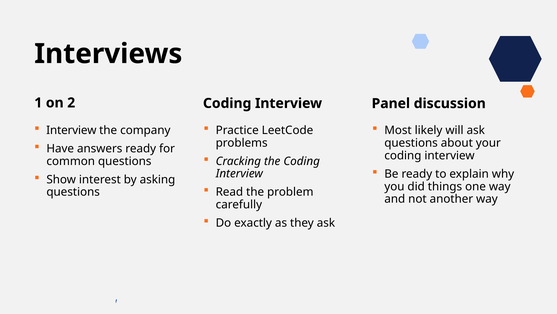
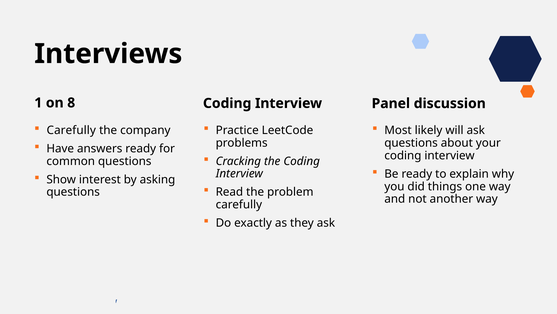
2: 2 -> 8 (71, 103)
Interview: Interview -> Carefully (71, 130)
